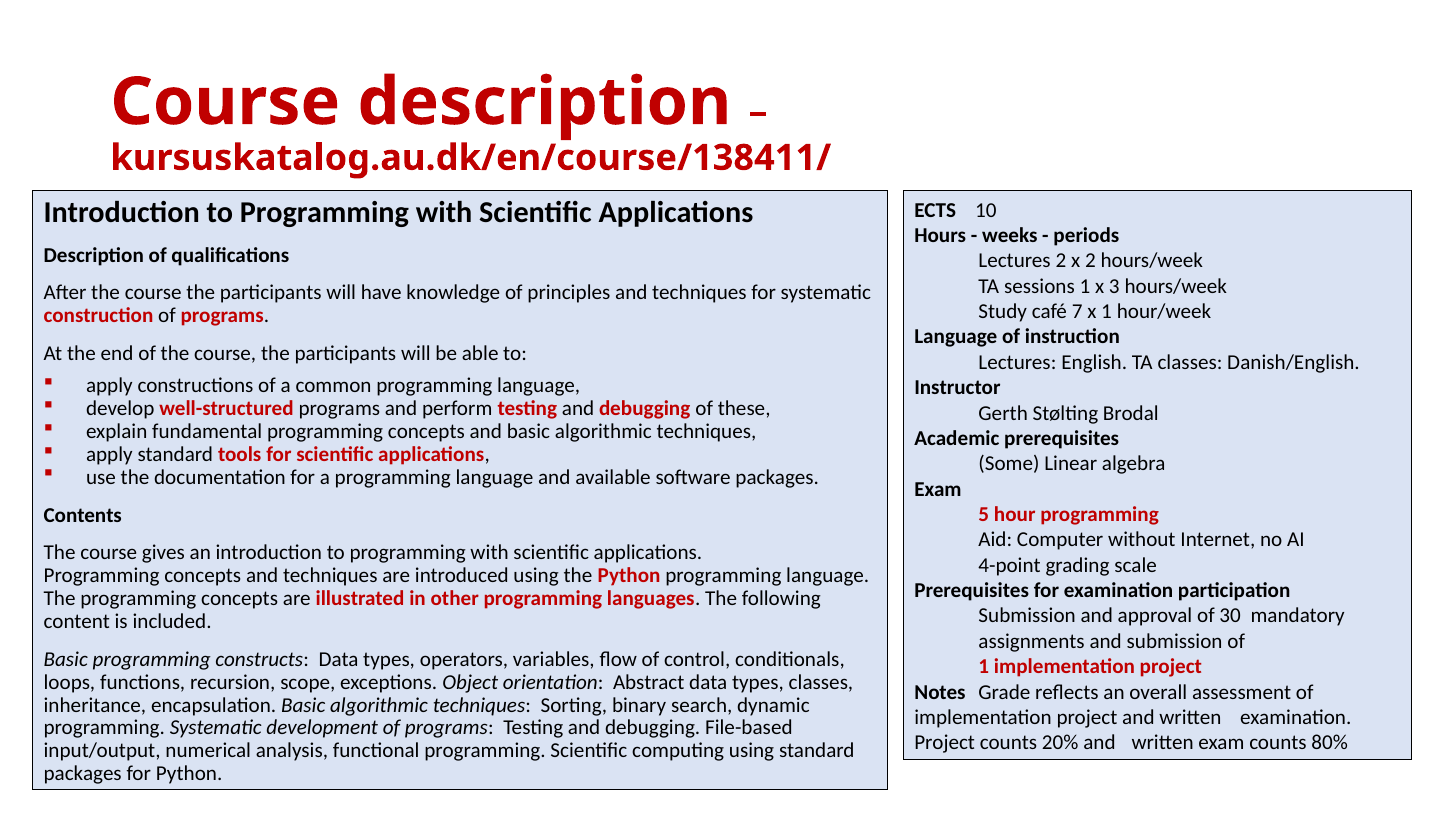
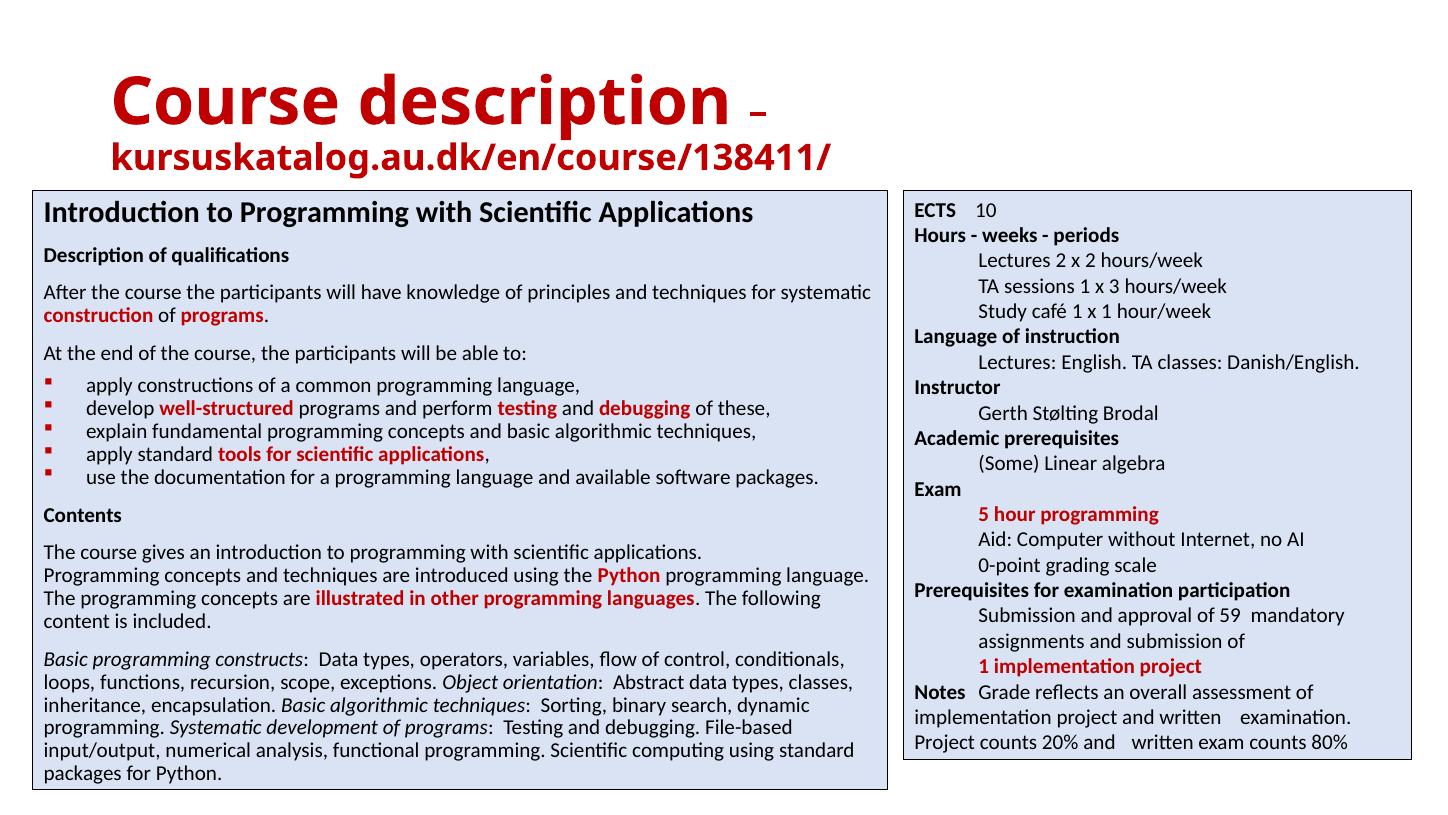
café 7: 7 -> 1 (1077, 311)
4-point: 4-point -> 0-point (1010, 565)
30: 30 -> 59 (1230, 616)
